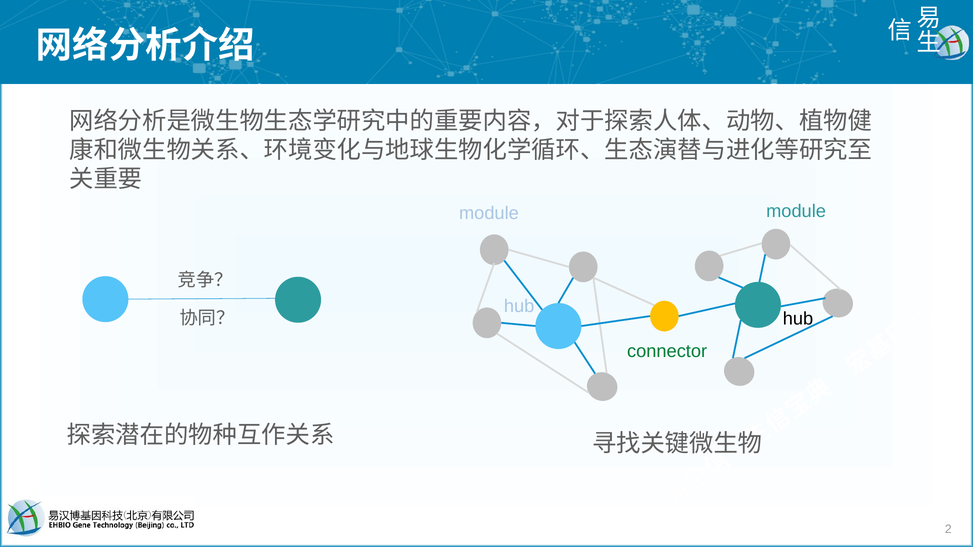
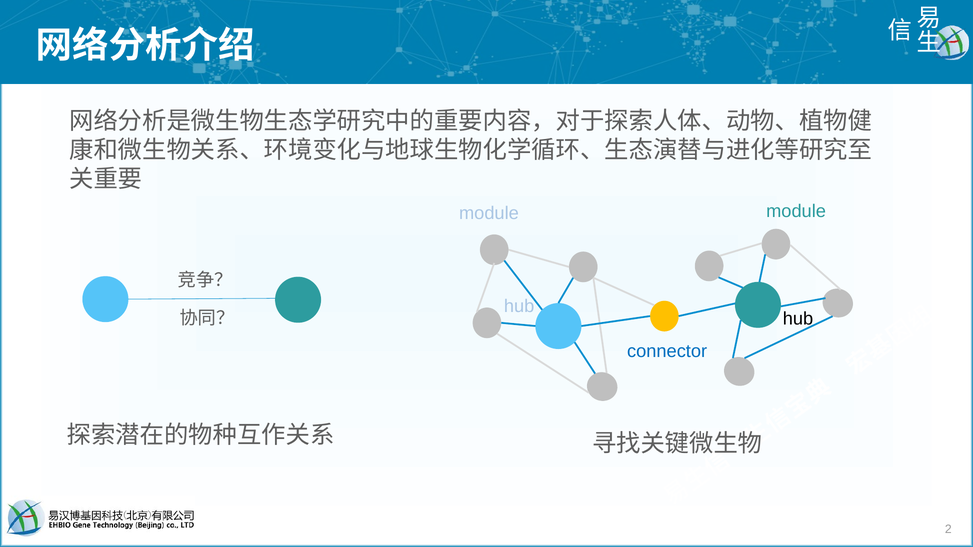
connector colour: green -> blue (667, 352)
